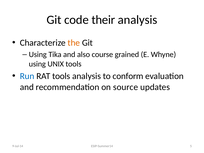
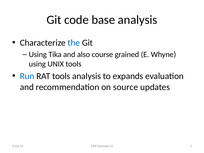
their: their -> base (103, 20)
the colour: orange -> blue (74, 43)
conform: conform -> expands (128, 76)
